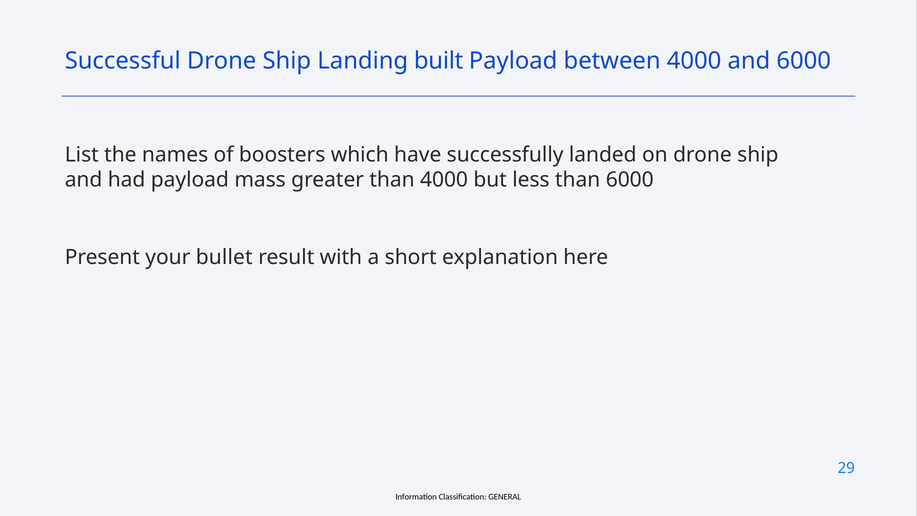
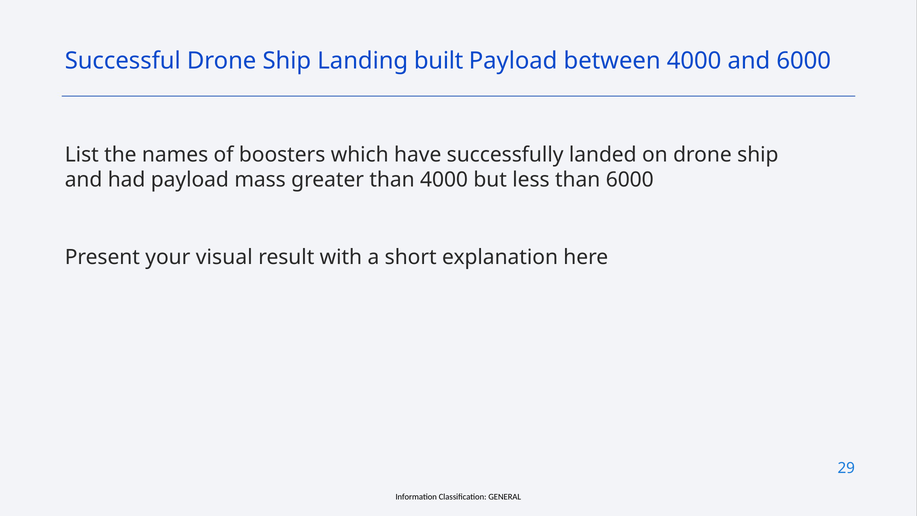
bullet: bullet -> visual (224, 257)
